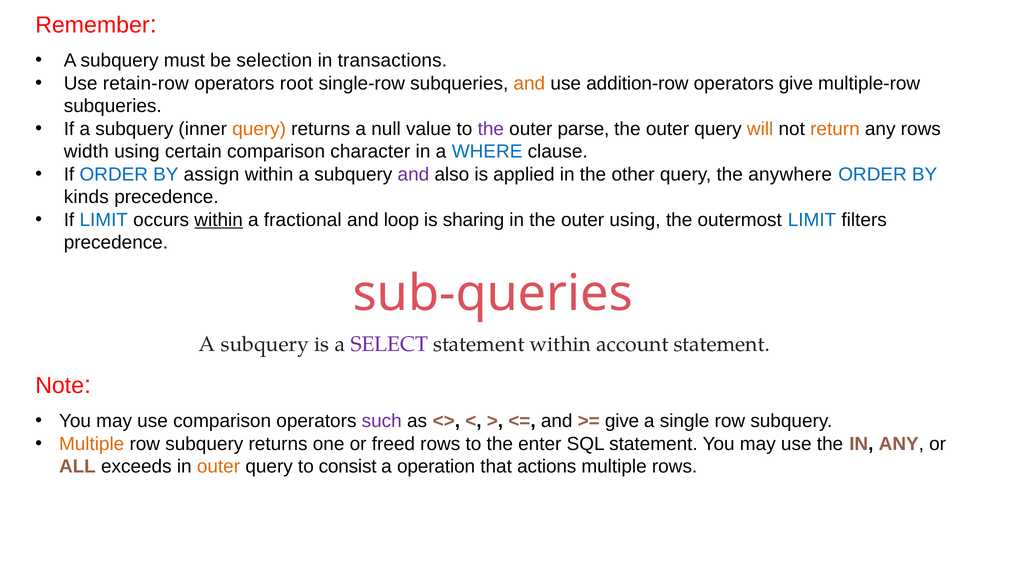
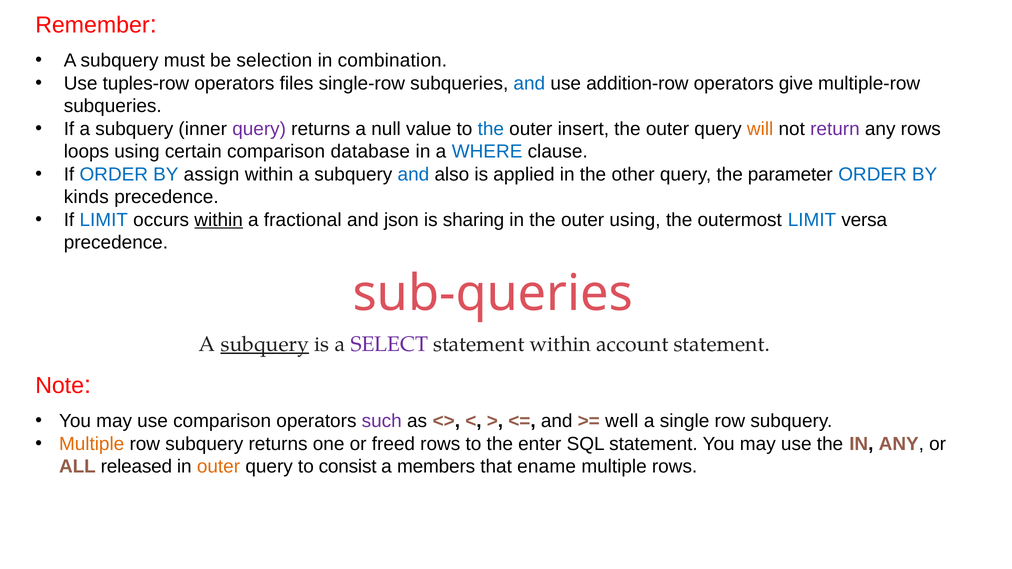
transactions: transactions -> combination (392, 61)
retain-row: retain-row -> tuples-row (146, 83)
root: root -> files (297, 83)
and colour: orange -> blue (529, 83)
query colour: orange -> purple (259, 129)
the colour: purple -> blue (491, 129)
parse: parse -> insert (583, 129)
return colour: orange -> purple (835, 129)
width: width -> loops (86, 152)
character: character -> database (370, 152)
and colour: purple -> blue (413, 174)
anywhere: anywhere -> parameter (790, 174)
loop: loop -> json (401, 220)
filters: filters -> versa (864, 220)
subquery underline: none -> present (265, 344)
give: give -> well (622, 421)
exceeds: exceeds -> released (136, 467)
operation: operation -> members (436, 467)
actions: actions -> ename (547, 467)
